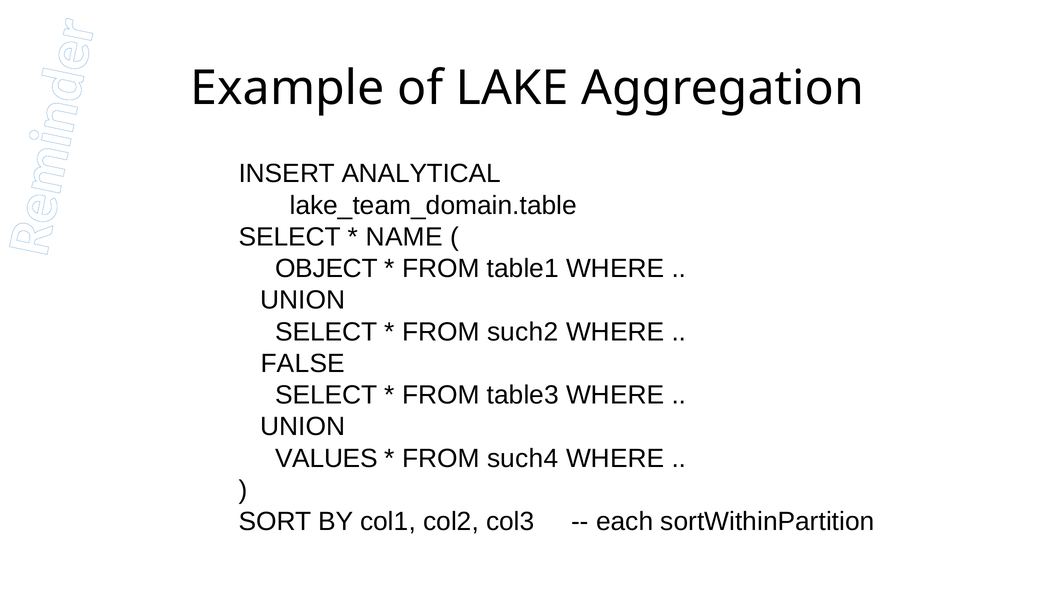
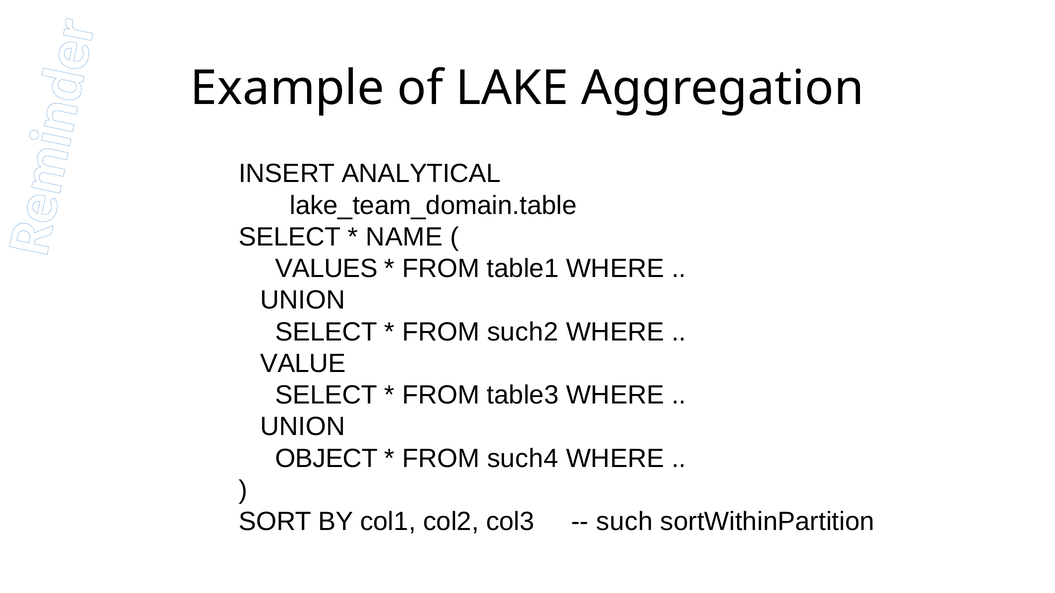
OBJECT: OBJECT -> VALUES (326, 269)
FALSE: FALSE -> VALUE (303, 364)
VALUES: VALUES -> OBJECT (326, 459)
each: each -> such (624, 522)
